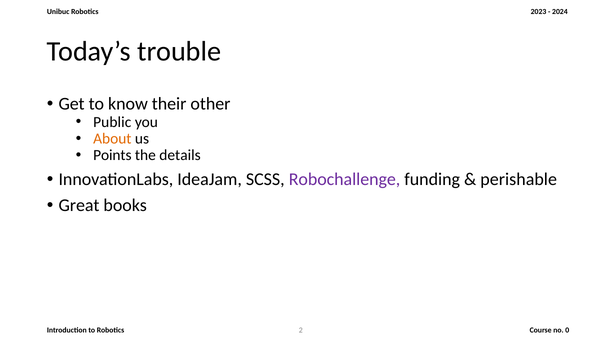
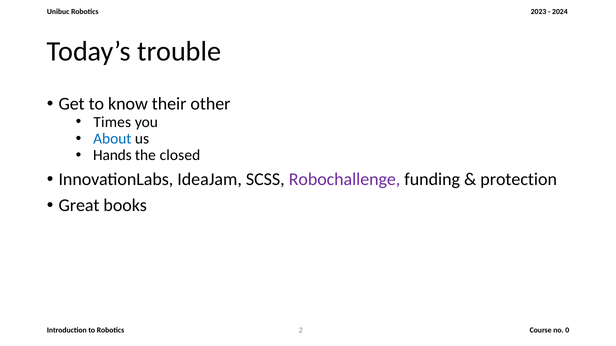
Public: Public -> Times (112, 122)
About colour: orange -> blue (112, 139)
Points: Points -> Hands (112, 155)
details: details -> closed (180, 155)
perishable: perishable -> protection (519, 180)
